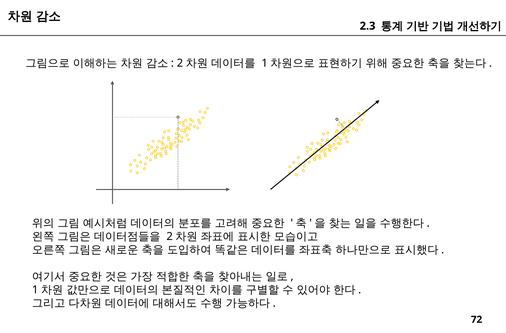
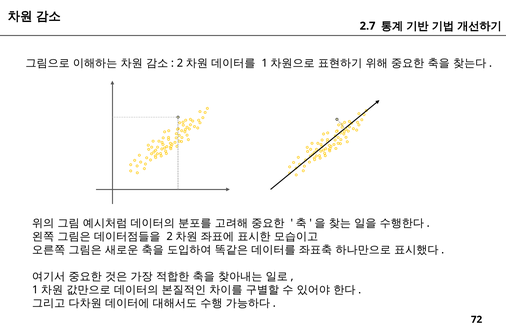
2.3: 2.3 -> 2.7 (368, 26)
